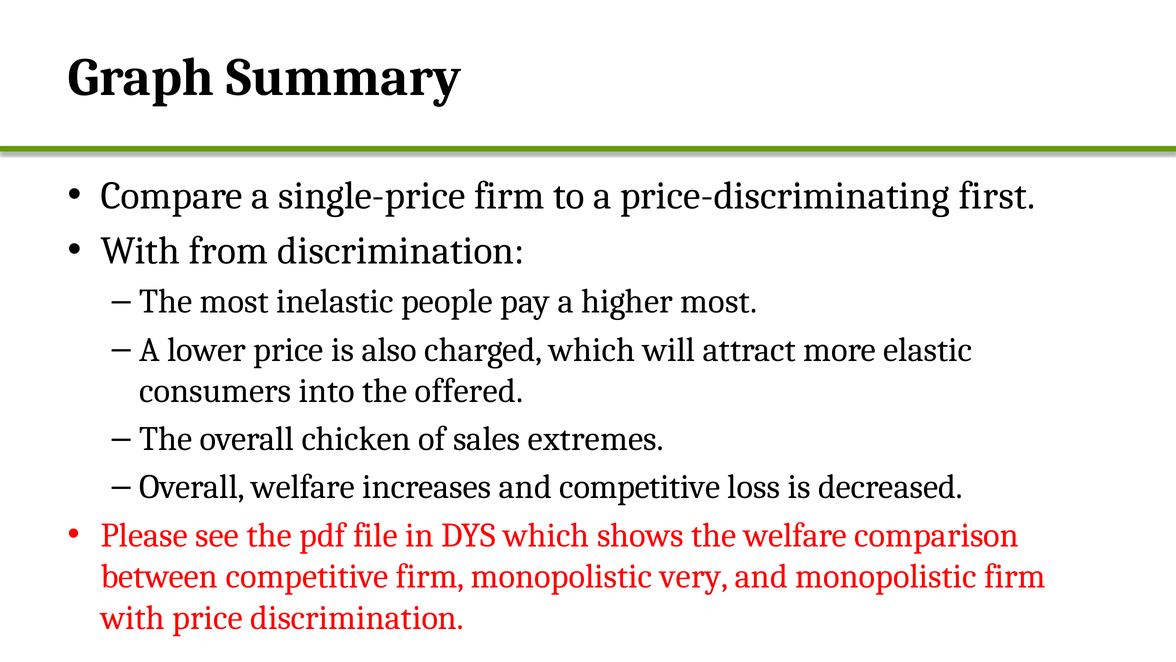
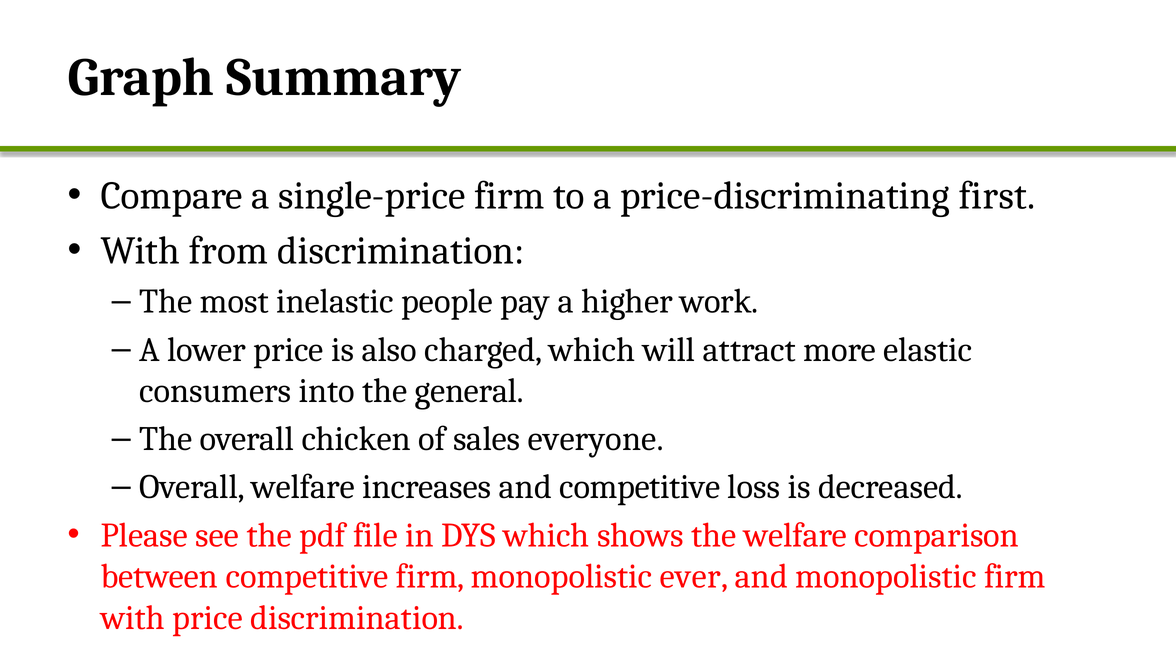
higher most: most -> work (719, 301)
offered: offered -> general (469, 391)
extremes: extremes -> everyone (596, 439)
very: very -> ever (694, 576)
